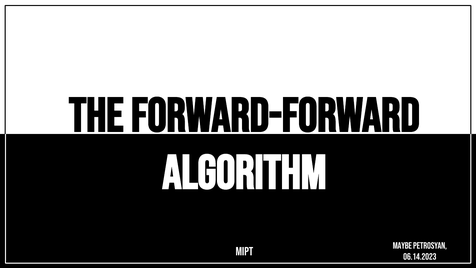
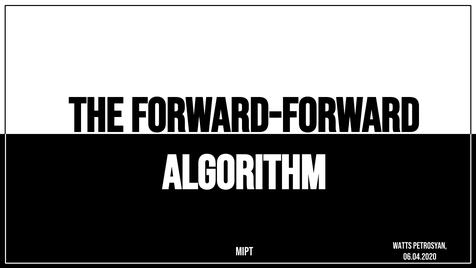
Maybe: Maybe -> Watts (402, 245)
06.14.2023: 06.14.2023 -> 06.04.2020 (420, 257)
